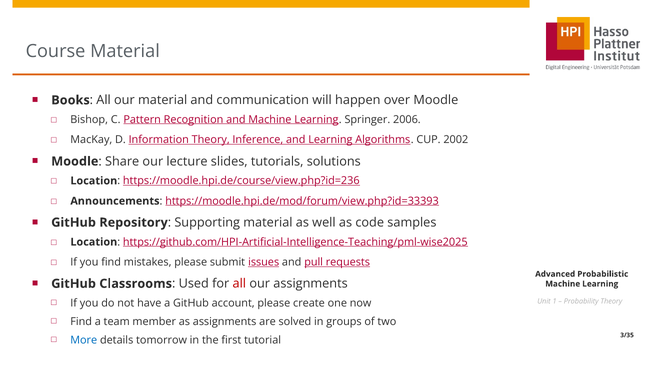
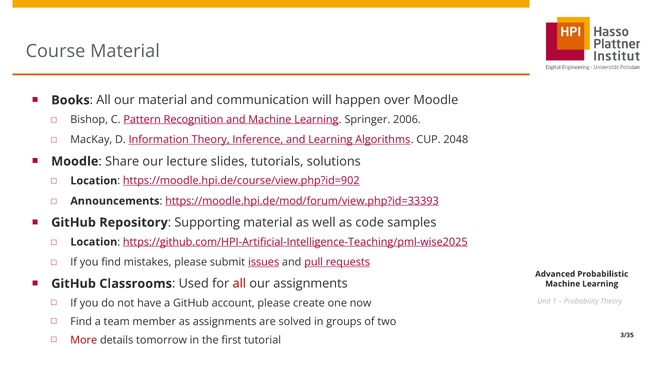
2002: 2002 -> 2048 (456, 140)
https://moodle.hpi.de/course/view.php?id=236: https://moodle.hpi.de/course/view.php?id=236 -> https://moodle.hpi.de/course/view.php?id=902 (241, 181)
More colour: blue -> red (84, 340)
